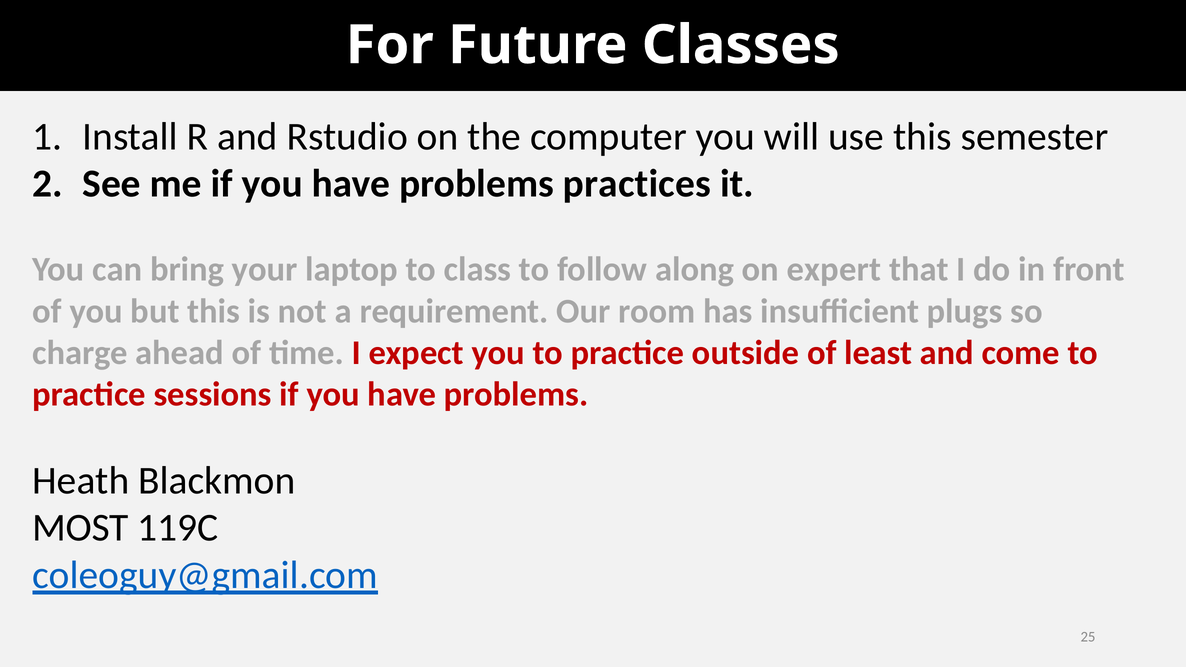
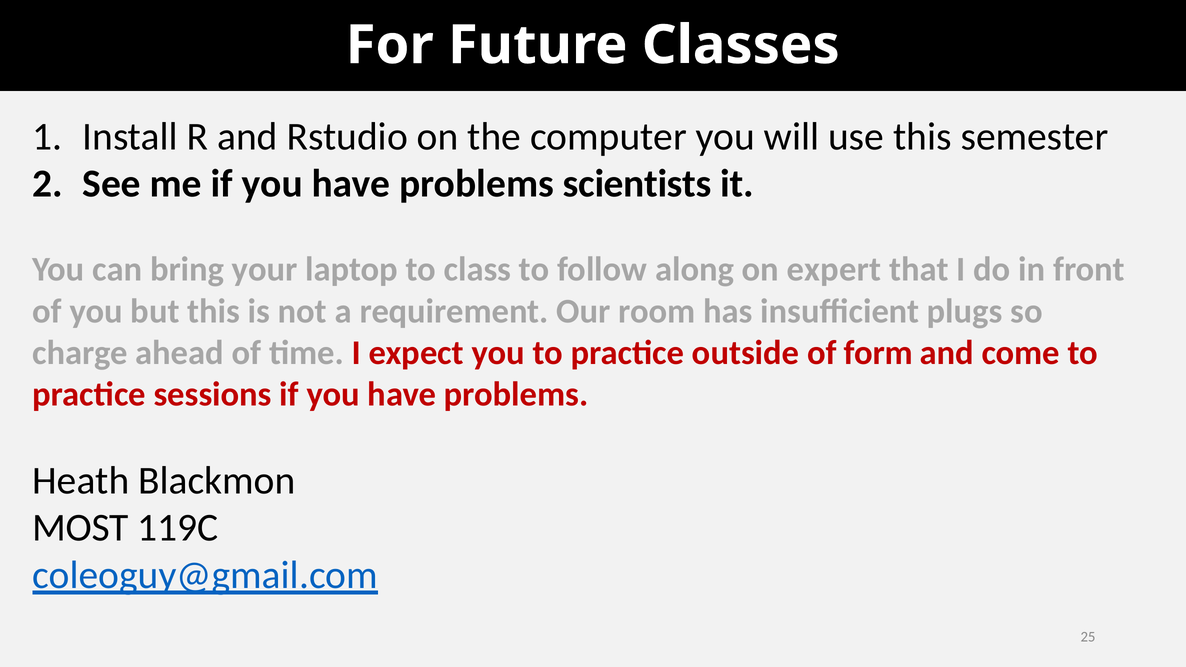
practices: practices -> scientists (637, 184)
least: least -> form (878, 353)
